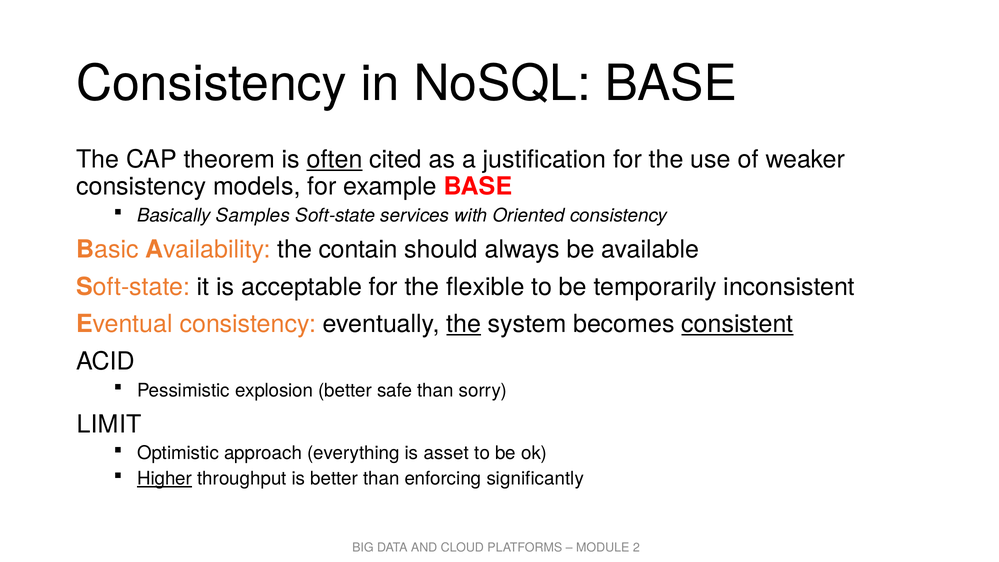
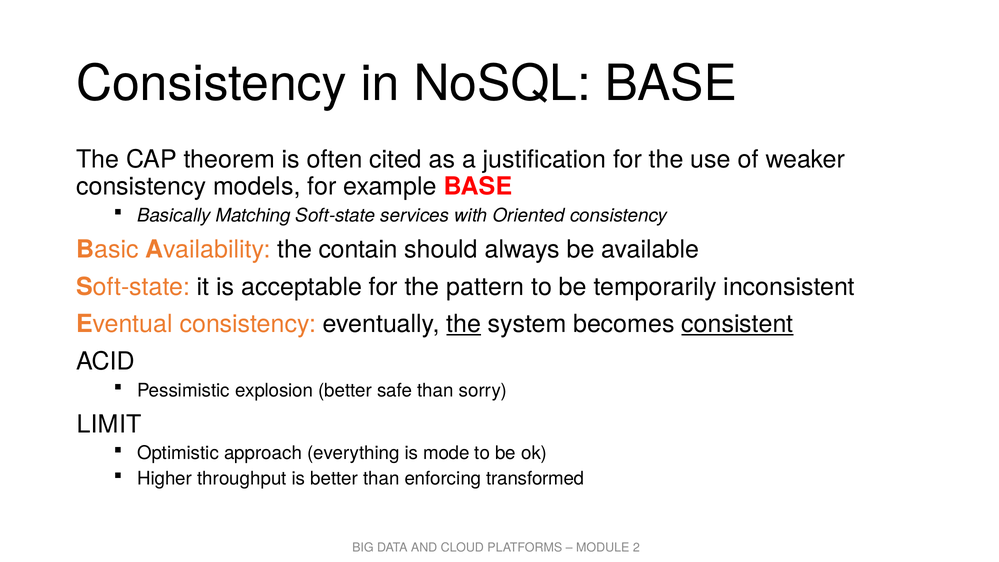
often underline: present -> none (335, 160)
Samples: Samples -> Matching (253, 215)
flexible: flexible -> pattern (485, 287)
asset: asset -> mode (446, 453)
Higher underline: present -> none (165, 479)
significantly: significantly -> transformed (535, 479)
